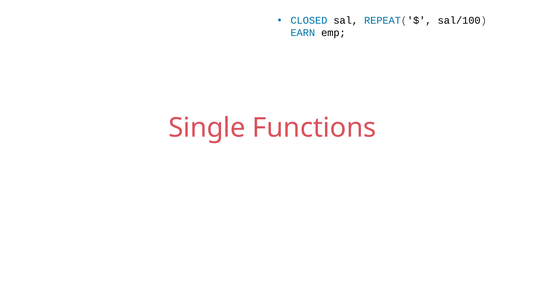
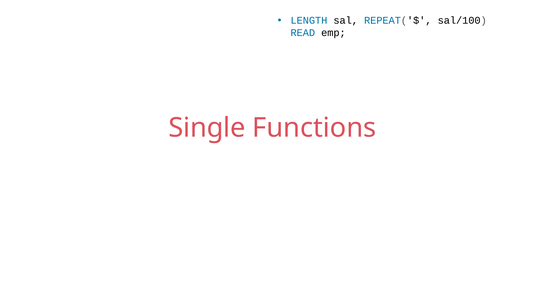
CLOSED: CLOSED -> LENGTH (309, 20)
EARN: EARN -> READ (303, 33)
